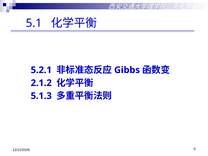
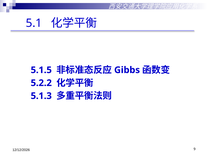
5.2.1: 5.2.1 -> 5.1.5 (41, 70)
2.1.2: 2.1.2 -> 5.2.2 (41, 83)
